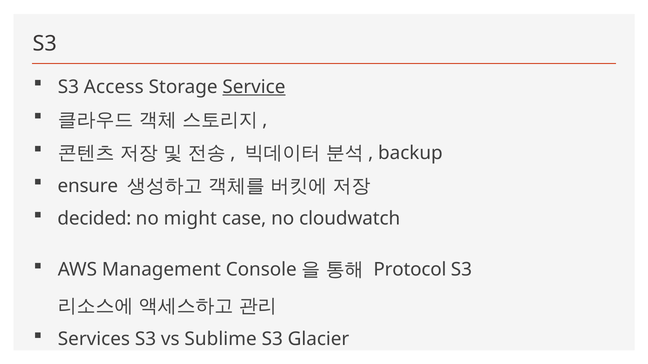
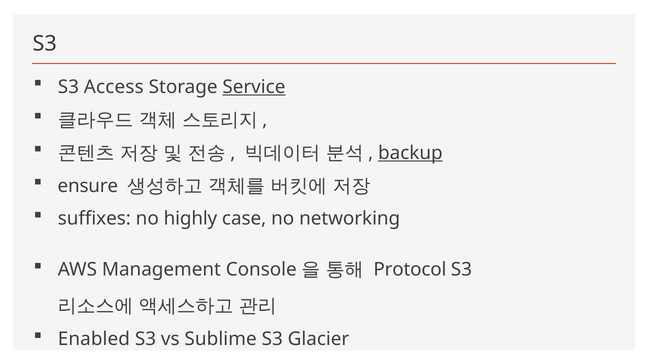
backup underline: none -> present (410, 153)
decided: decided -> suffixes (94, 219)
might: might -> highly (190, 219)
cloudwatch: cloudwatch -> networking (350, 219)
Services: Services -> Enabled (94, 339)
